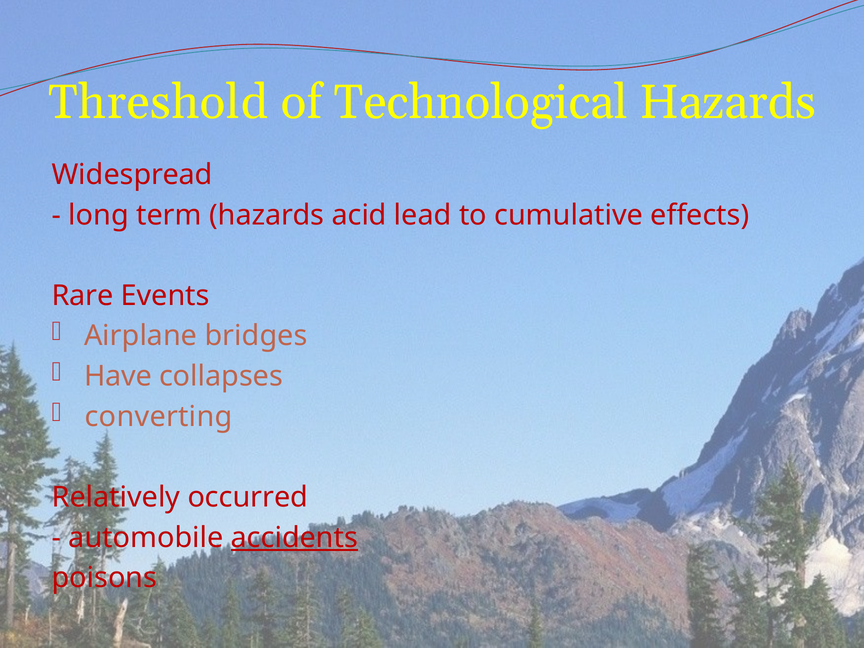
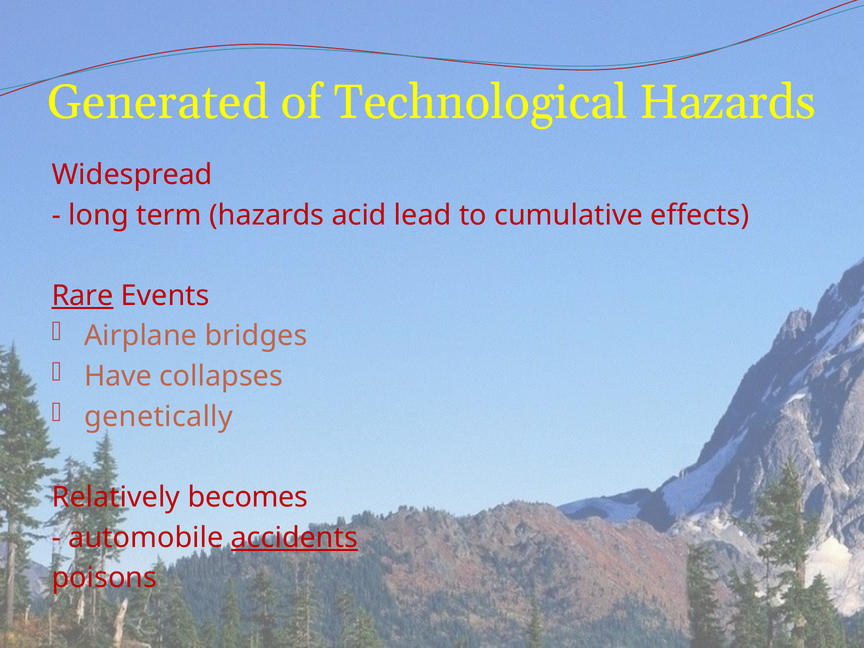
Threshold: Threshold -> Generated (158, 102)
Rare underline: none -> present (83, 296)
converting: converting -> genetically (159, 417)
occurred: occurred -> becomes (248, 497)
